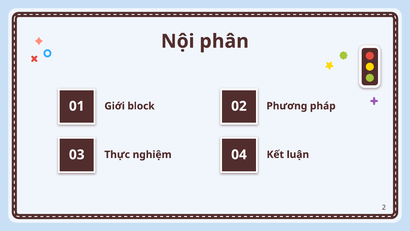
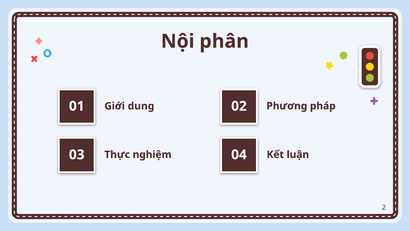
block: block -> dung (141, 106)
